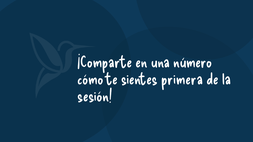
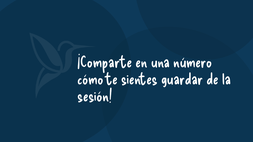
primera: primera -> guardar (182, 79)
